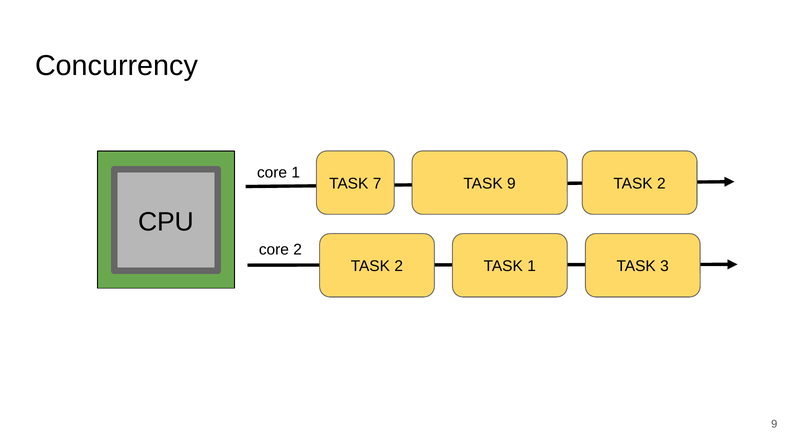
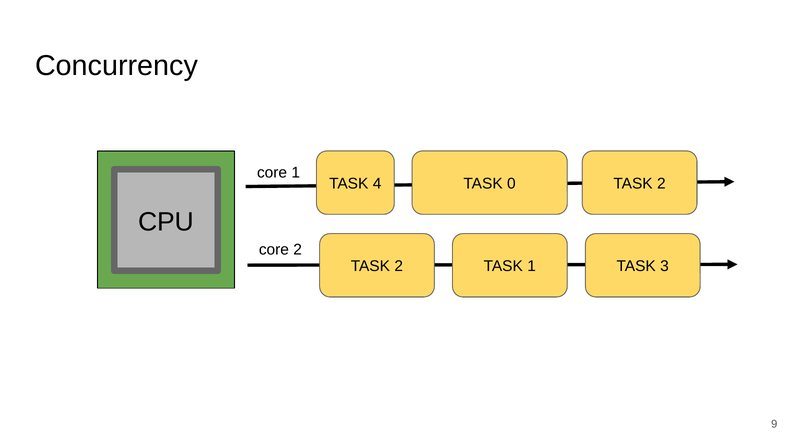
7: 7 -> 4 (377, 184)
TASK 9: 9 -> 0 (511, 184)
